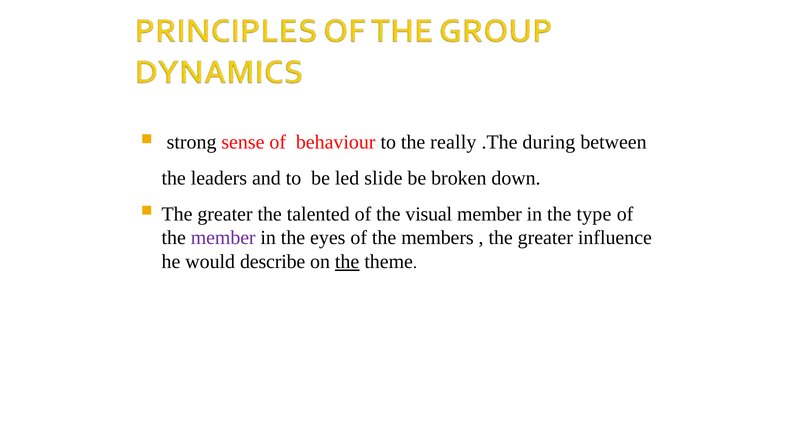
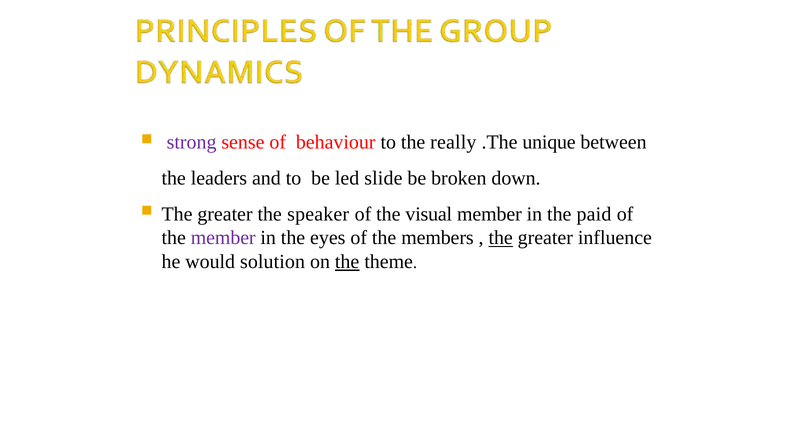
strong colour: black -> purple (192, 142)
during: during -> unique (549, 142)
talented: talented -> speaker (318, 214)
type: type -> paid (594, 214)
the underline: none -> present (501, 238)
describe: describe -> solution (273, 262)
